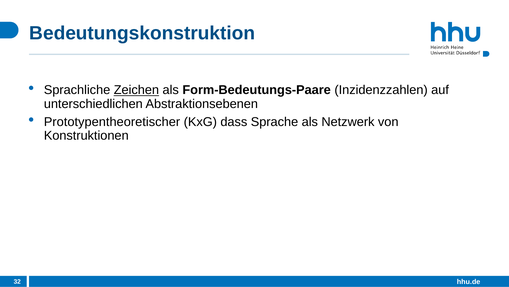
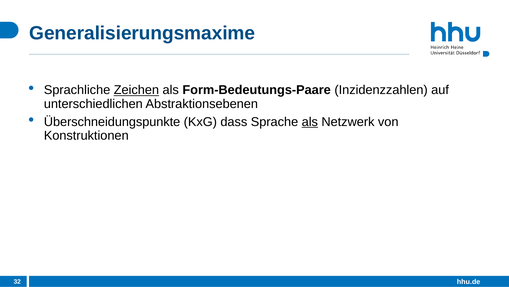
Bedeutungskonstruktion: Bedeutungskonstruktion -> Generalisierungsmaxime (142, 33)
Prototypentheoretischer: Prototypentheoretischer -> Überschneidungspunkte (112, 122)
als underline: none -> present (310, 122)
